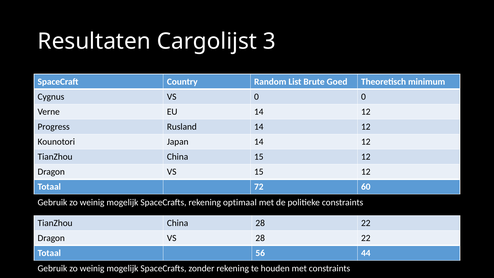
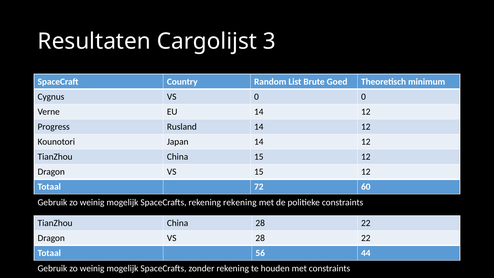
rekening optimaal: optimaal -> rekening (240, 202)
